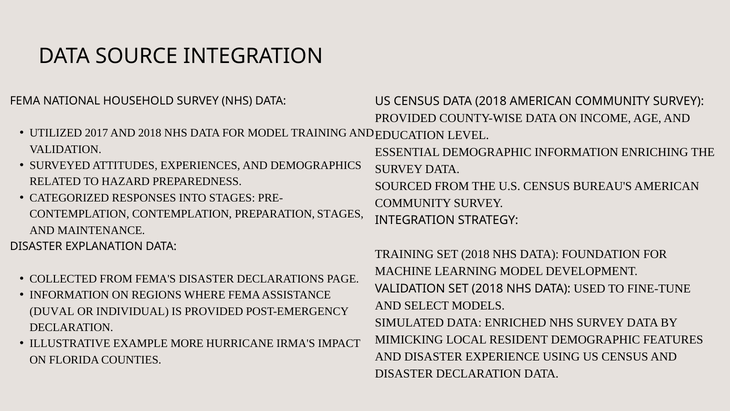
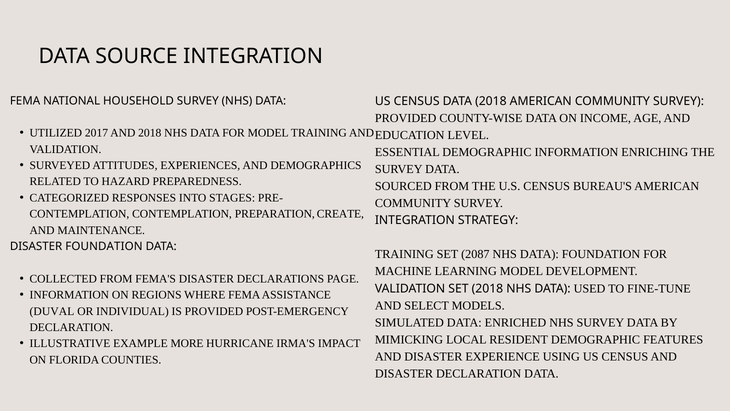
PREPARATION STAGES: STAGES -> CREATE (340, 214)
DISASTER EXPLANATION: EXPLANATION -> FOUNDATION (104, 246)
TRAINING SET 2018: 2018 -> 2087 (475, 254)
